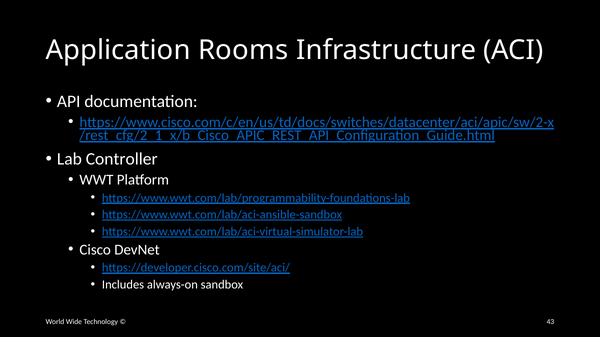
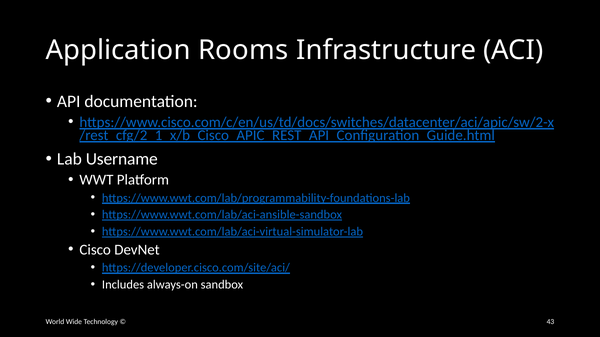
Controller: Controller -> Username (122, 159)
